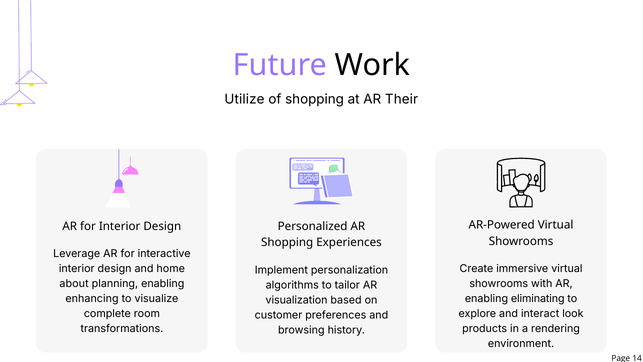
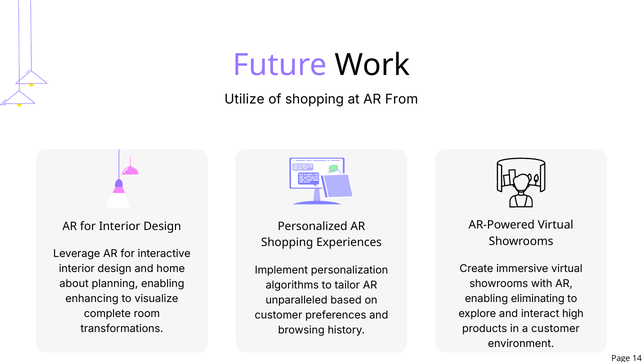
Their: Their -> From (402, 99)
visualization: visualization -> unparalleled (297, 300)
look: look -> high (573, 313)
a rendering: rendering -> customer (555, 328)
